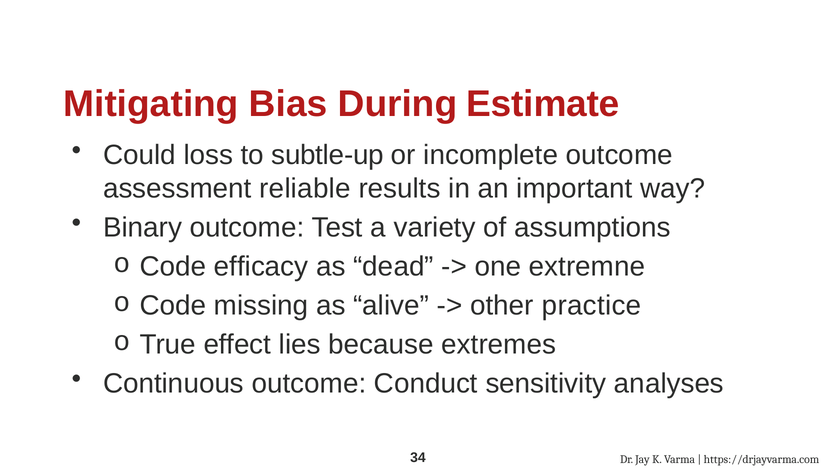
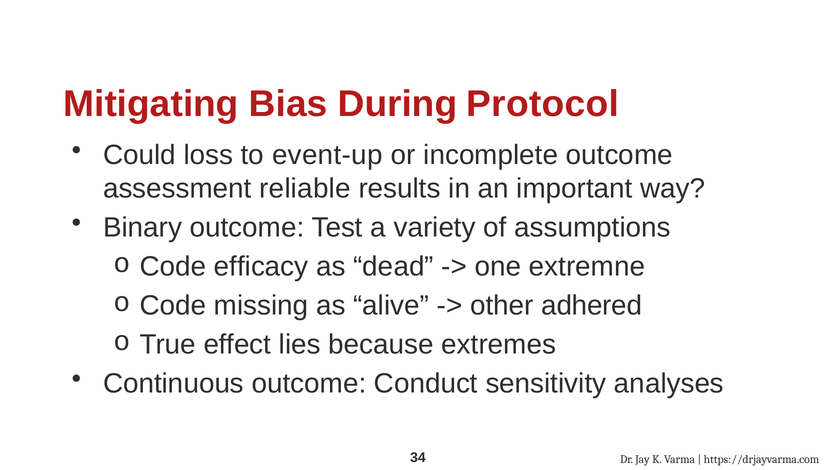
Estimate: Estimate -> Protocol (543, 104)
subtle-up: subtle-up -> event-up (327, 155)
practice: practice -> adhered (592, 306)
